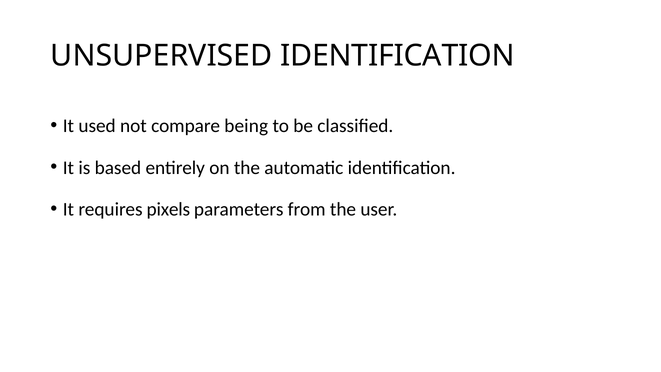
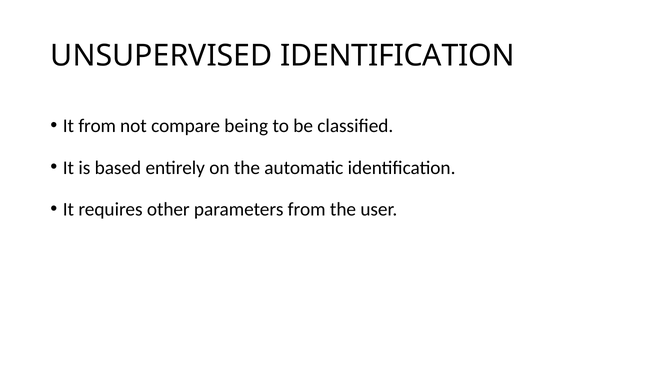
It used: used -> from (97, 126)
pixels: pixels -> other (168, 209)
